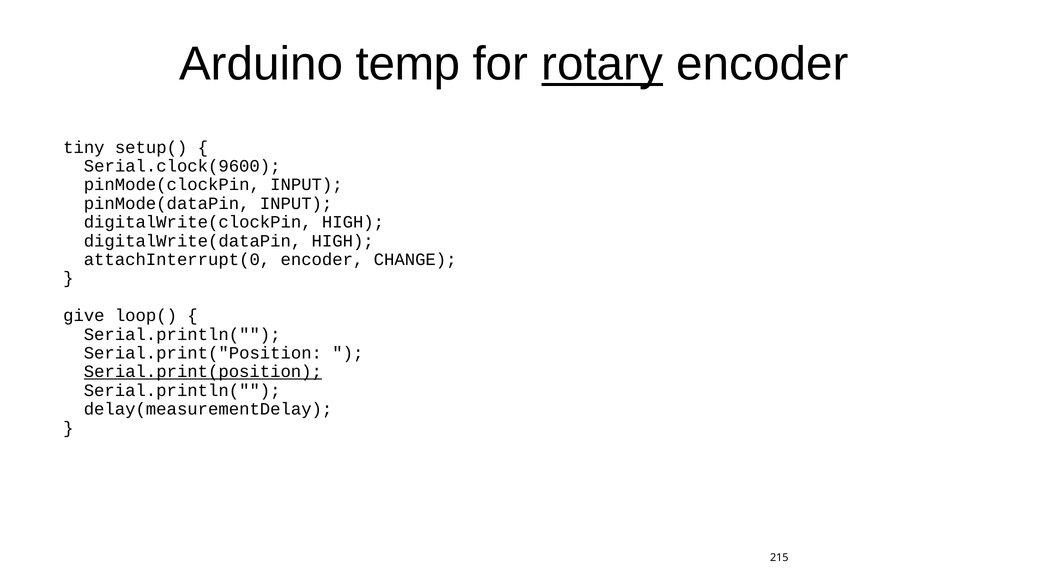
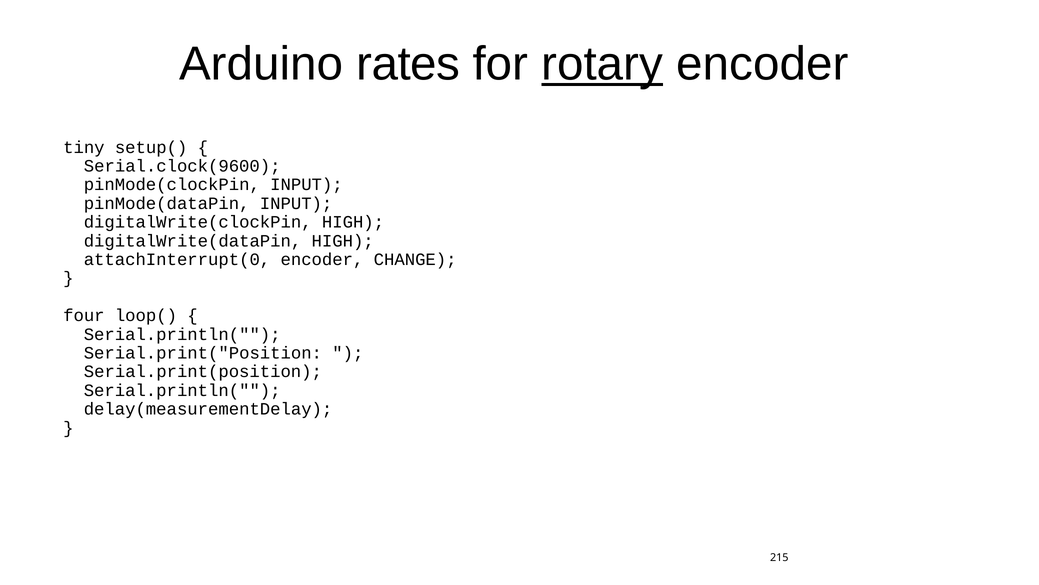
temp: temp -> rates (408, 64)
give: give -> four (84, 315)
Serial.print(position underline: present -> none (203, 371)
